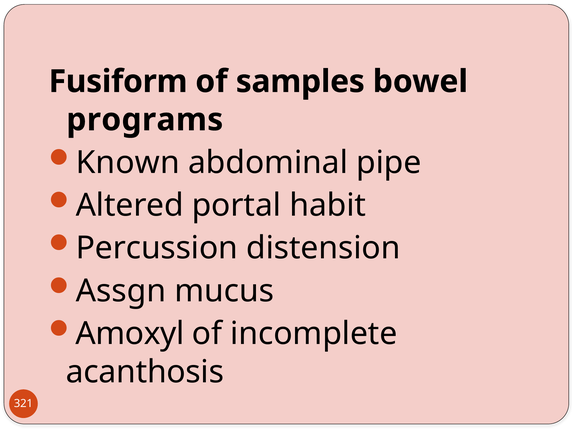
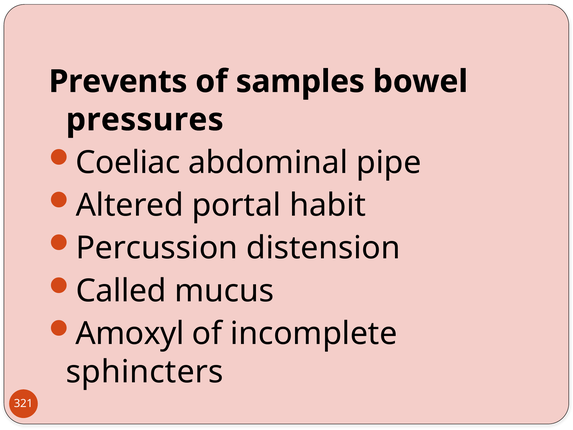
Fusiform: Fusiform -> Prevents (118, 81)
programs: programs -> pressures (145, 120)
Known: Known -> Coeliac (128, 162)
Assgn: Assgn -> Called (121, 291)
acanthosis: acanthosis -> sphincters (145, 372)
